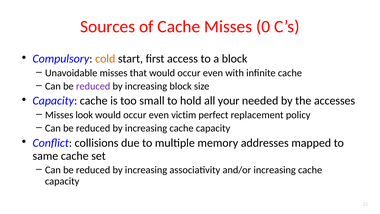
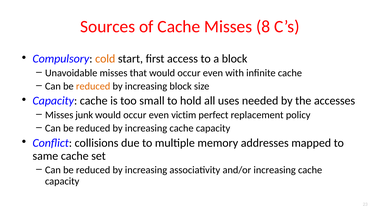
0: 0 -> 8 (263, 27)
reduced colour: purple -> orange (93, 86)
your: your -> uses (229, 101)
look: look -> junk (84, 115)
